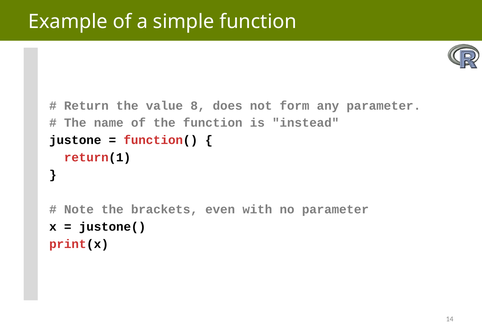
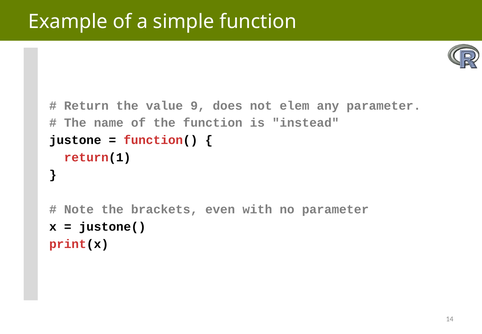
8: 8 -> 9 (198, 105)
form: form -> elem (295, 105)
